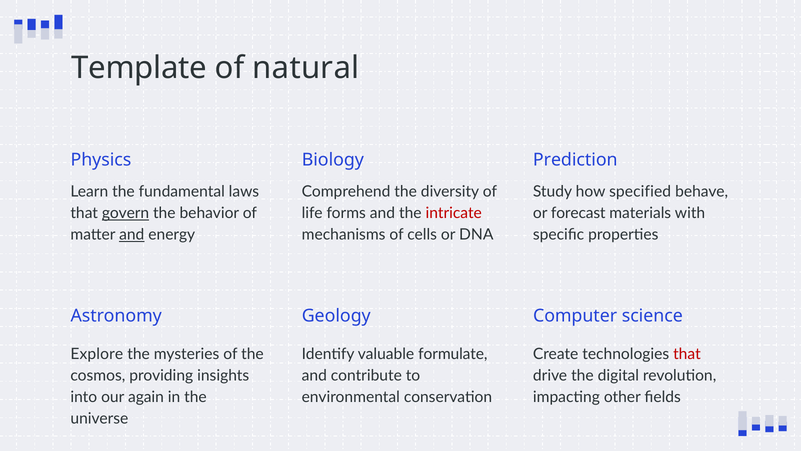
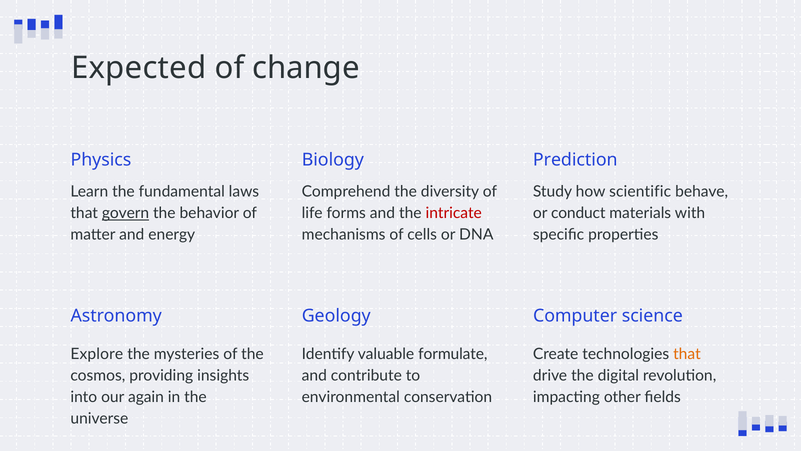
Template: Template -> Expected (139, 68)
natural: natural -> change (306, 68)
specified: specified -> scientific (640, 192)
forecast: forecast -> conduct (578, 213)
and underline: present -> none (132, 235)
that colour: red -> orange (687, 354)
